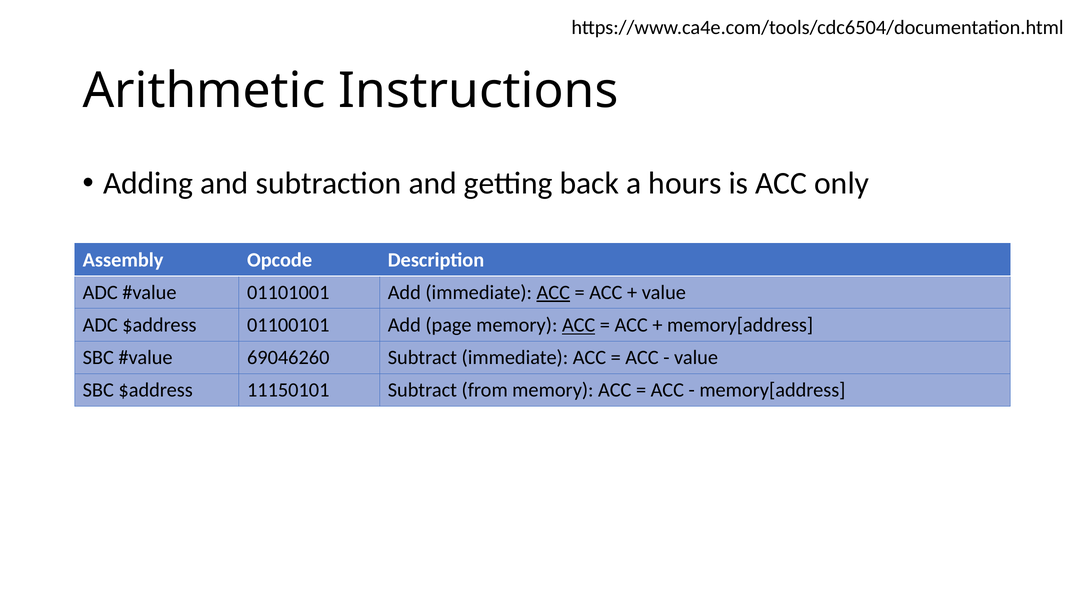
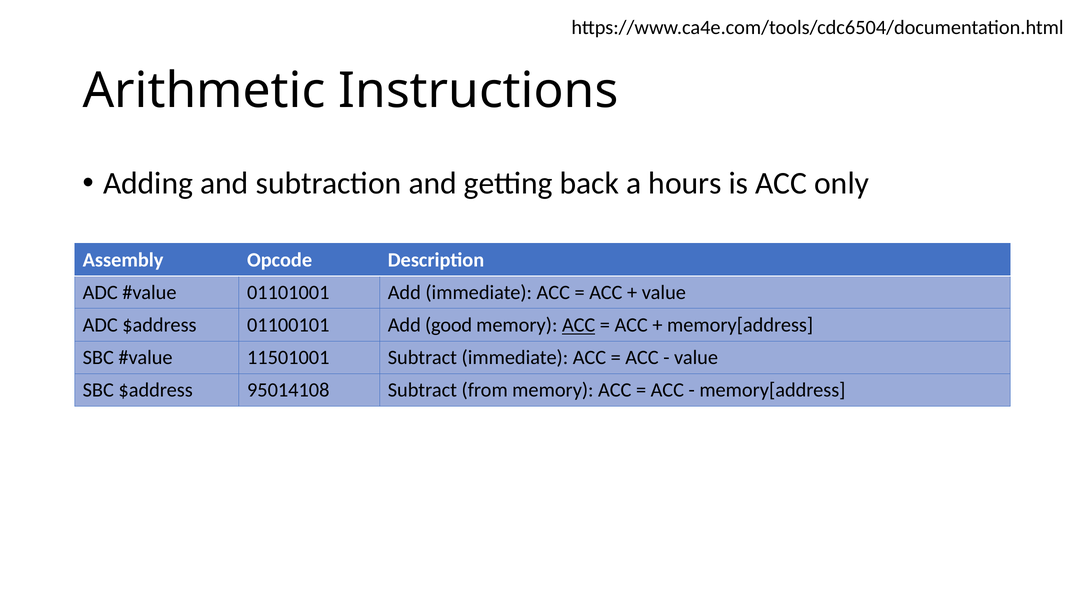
ACC underline: present -> none (553, 293)
page: page -> good (449, 325)
69046260: 69046260 -> 11501001 (288, 358)
11150101: 11150101 -> 95014108 (288, 390)
